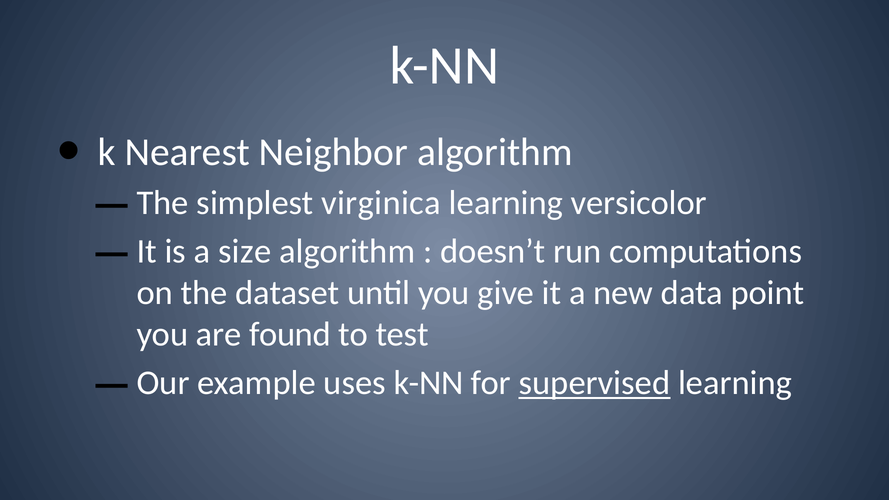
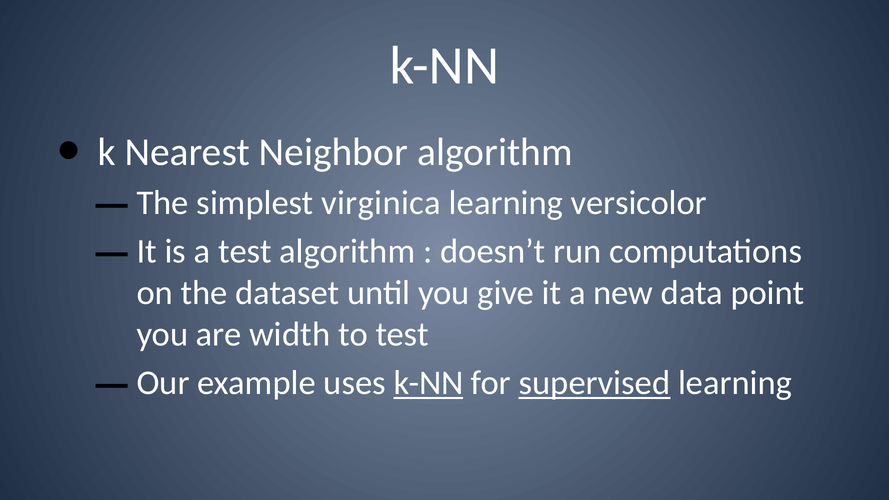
a size: size -> test (245, 252)
found: found -> width (290, 335)
k-NN underline: none -> present (429, 383)
